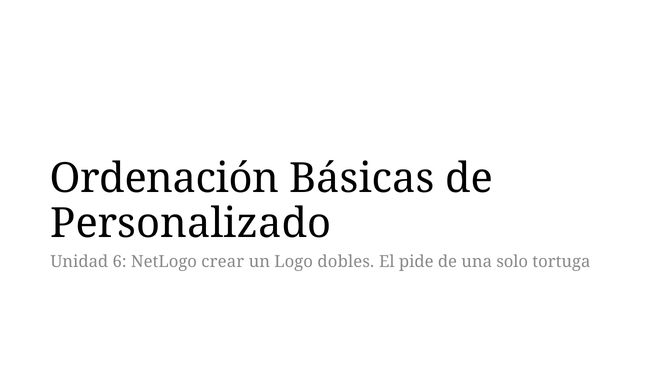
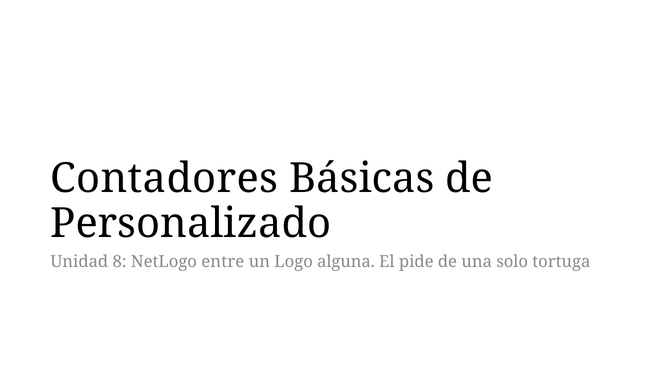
Ordenación: Ordenación -> Contadores (164, 179)
6: 6 -> 8 (120, 262)
crear: crear -> entre (223, 262)
dobles: dobles -> alguna (346, 262)
